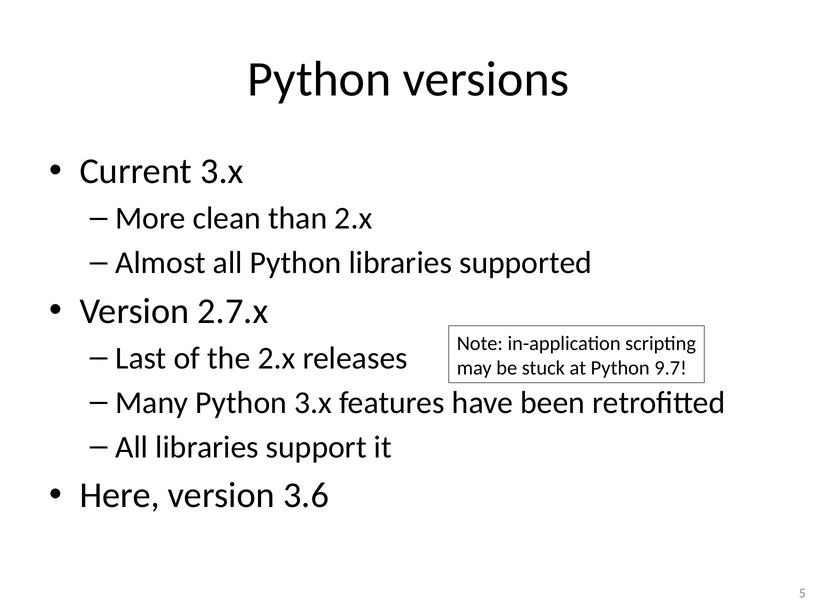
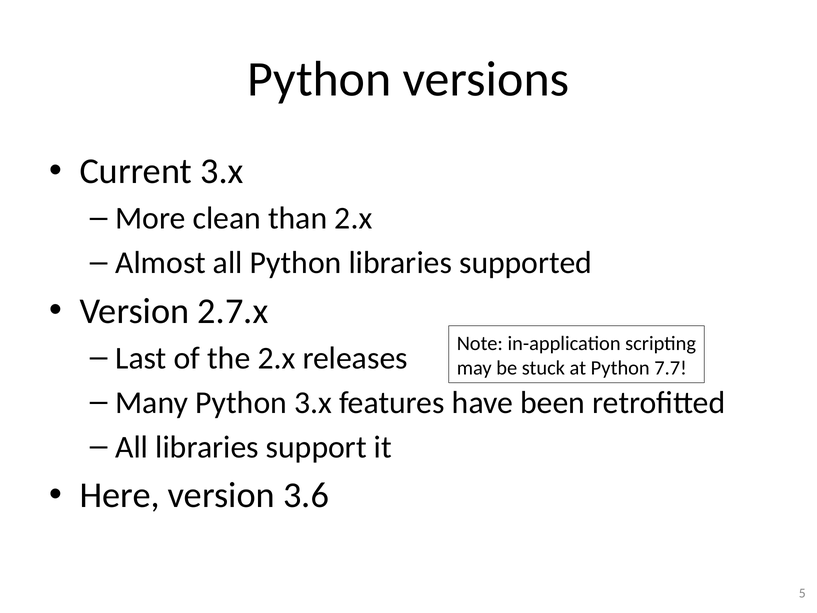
9.7: 9.7 -> 7.7 (671, 368)
